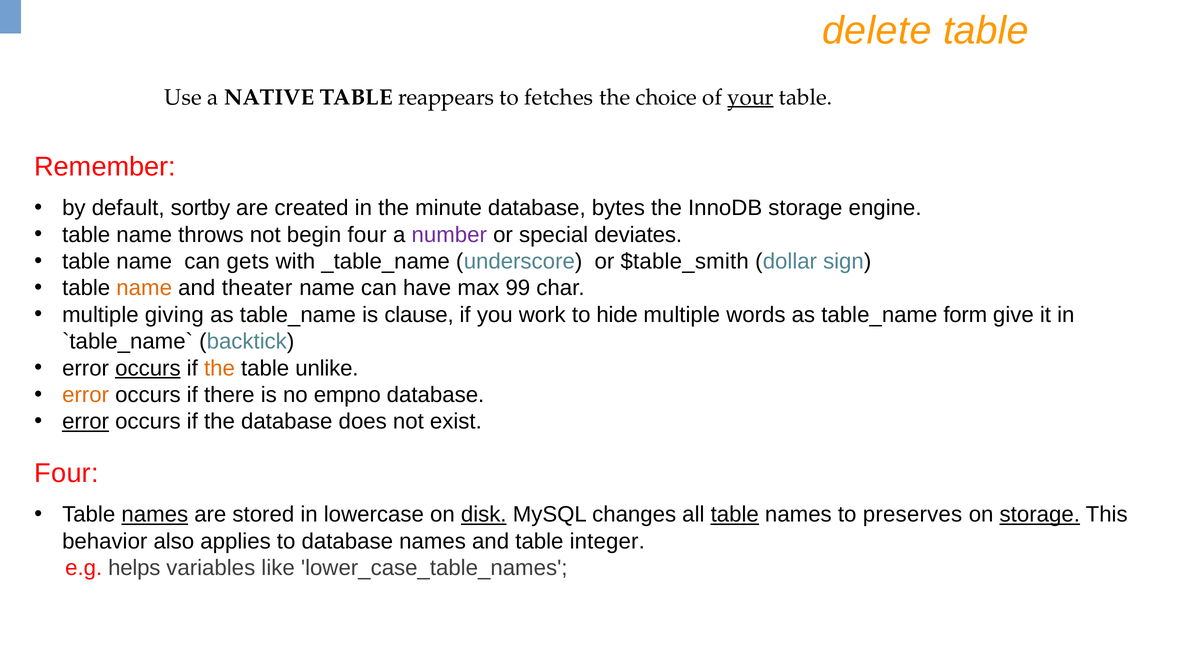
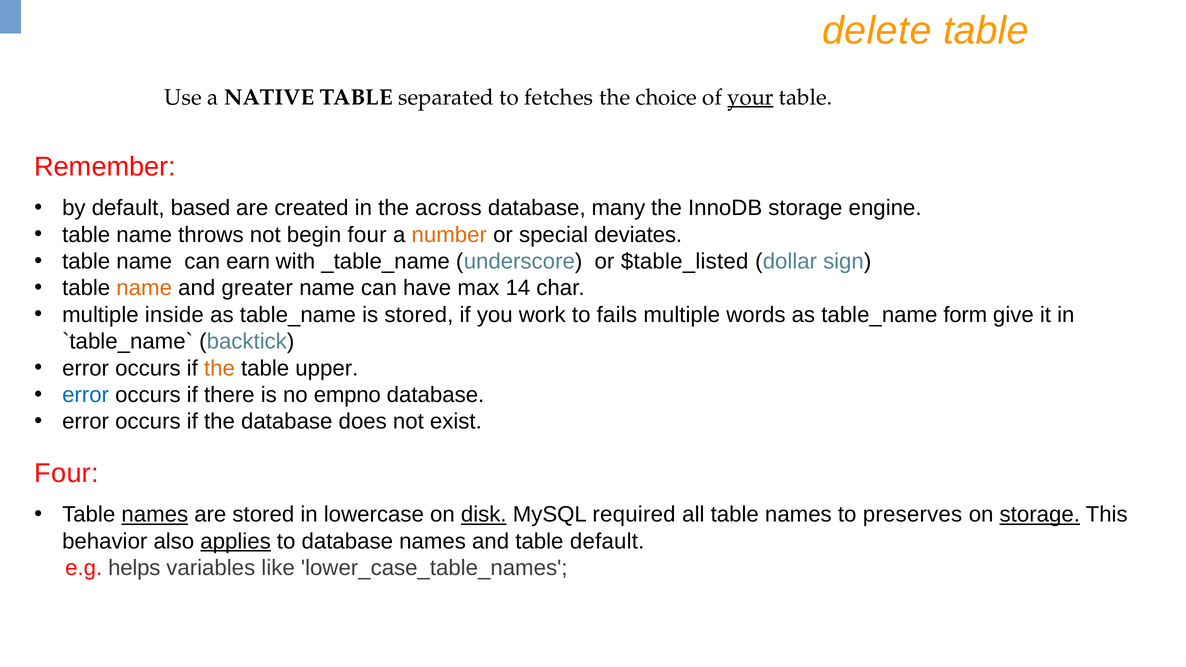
reappears: reappears -> separated (446, 97)
sortby: sortby -> based (200, 208)
minute: minute -> across (448, 208)
bytes: bytes -> many (618, 208)
number colour: purple -> orange (449, 235)
gets: gets -> earn (248, 262)
$table_smith: $table_smith -> $table_listed (685, 262)
theater: theater -> greater (257, 288)
99: 99 -> 14 (518, 288)
giving: giving -> inside (174, 315)
is clause: clause -> stored (419, 315)
hide: hide -> fails (617, 315)
occurs underline: present -> none (148, 368)
unlike: unlike -> upper (327, 368)
error colour: orange -> blue (86, 395)
error underline: present -> none (86, 422)
changes: changes -> required (634, 515)
table underline: present -> none (735, 515)
applies underline: none -> present (236, 541)
table integer: integer -> default (607, 541)
